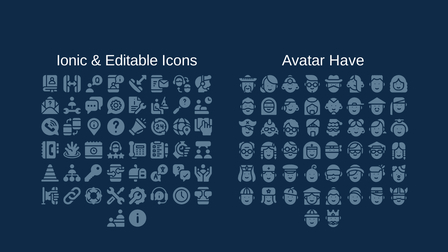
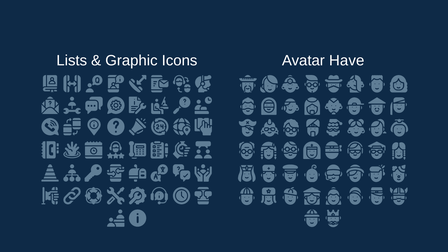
Ionic: Ionic -> Lists (72, 61)
Editable: Editable -> Graphic (131, 61)
